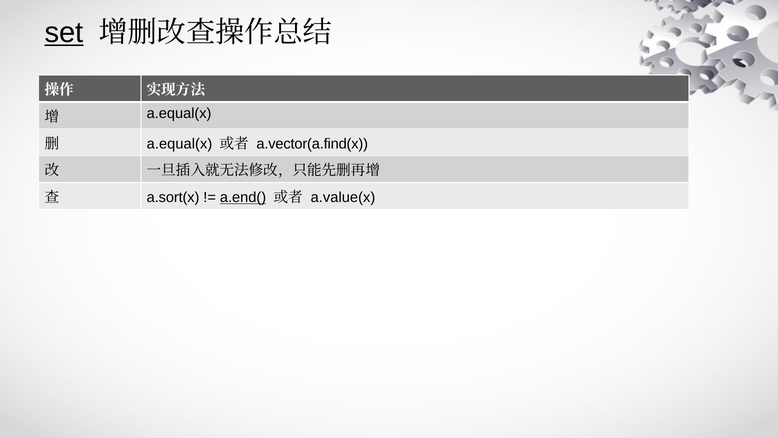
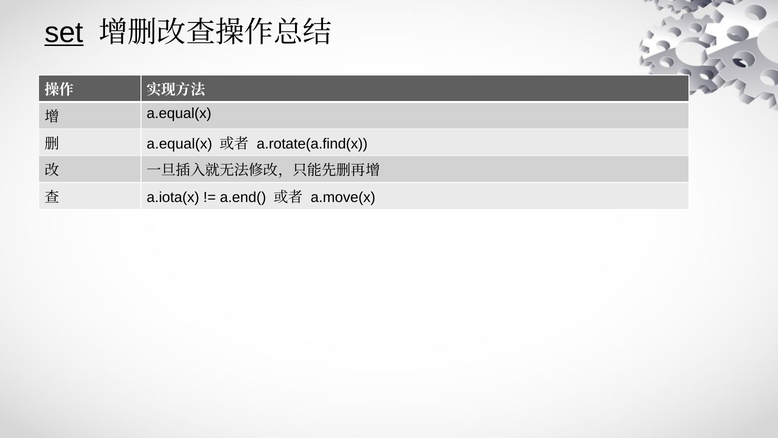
a.vector(a.find(x: a.vector(a.find(x -> a.rotate(a.find(x (312, 144)
a.sort(x: a.sort(x -> a.iota(x (173, 197)
a.end( underline: present -> none (243, 197)
a.value(x: a.value(x -> a.move(x (343, 197)
